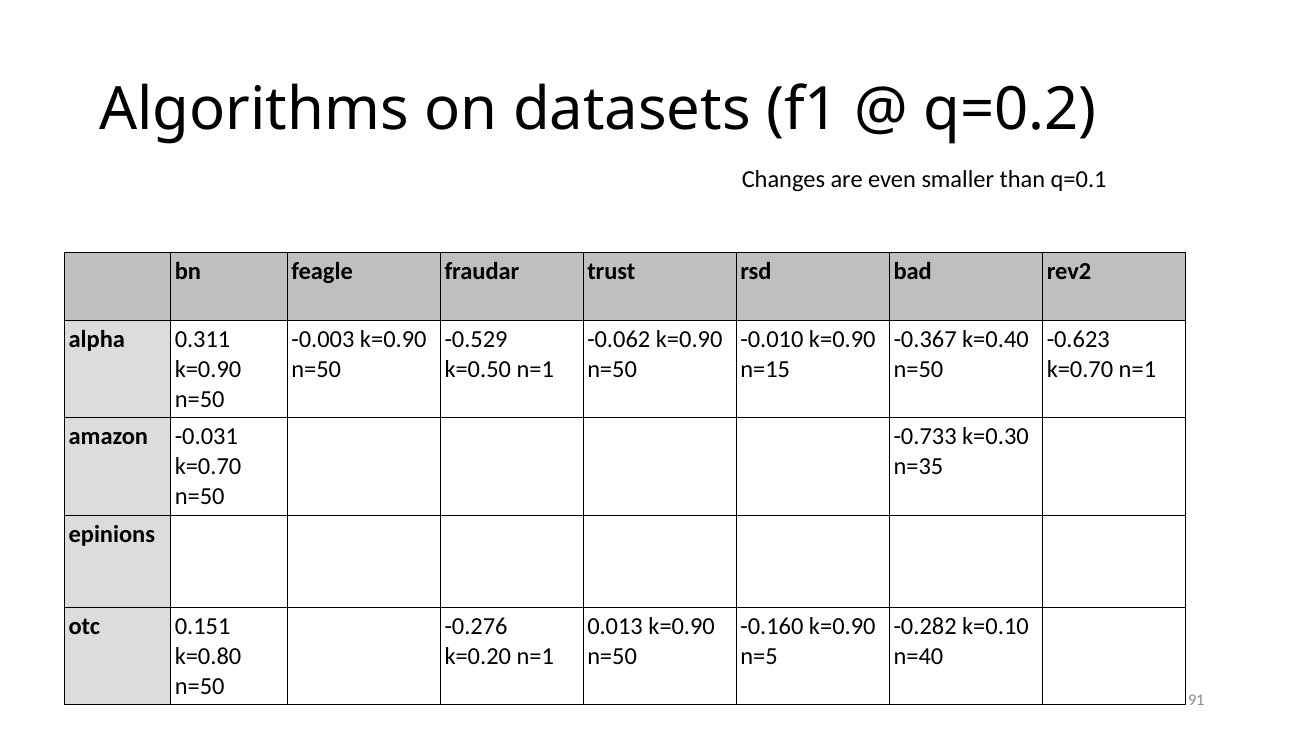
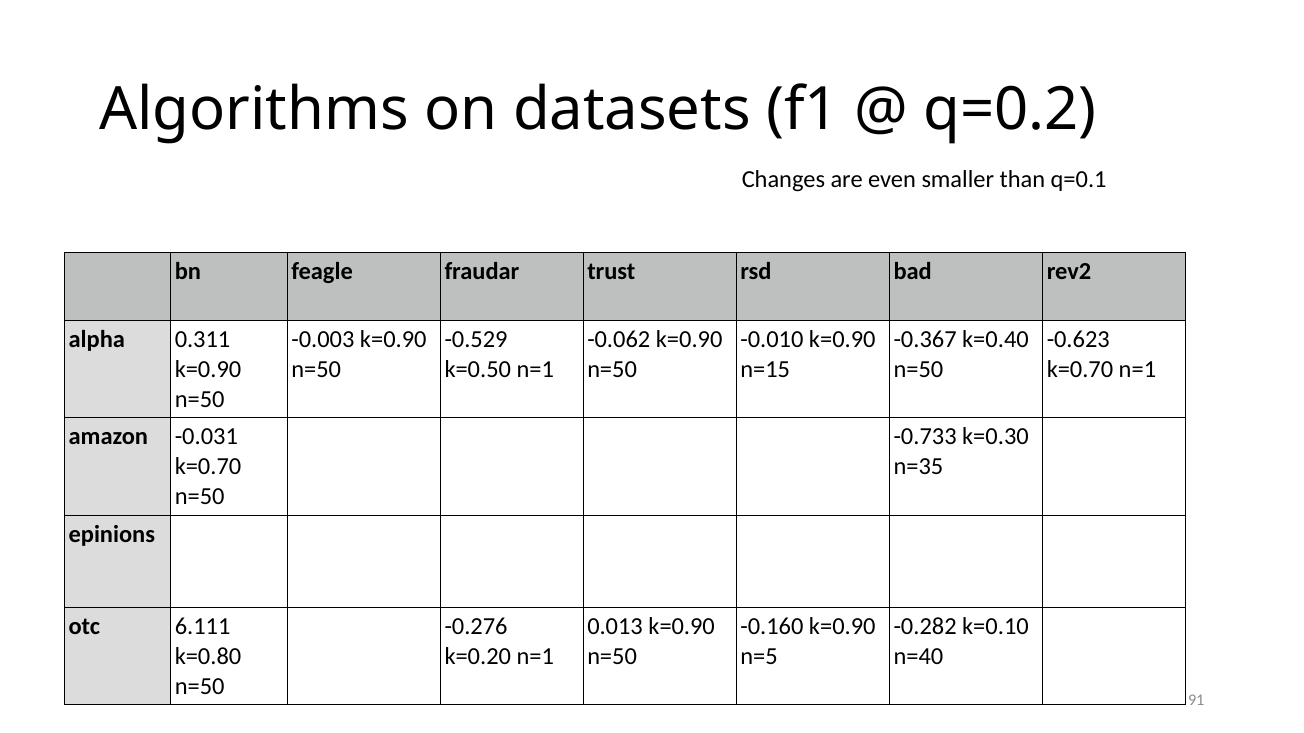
0.151: 0.151 -> 6.111 (203, 627)
